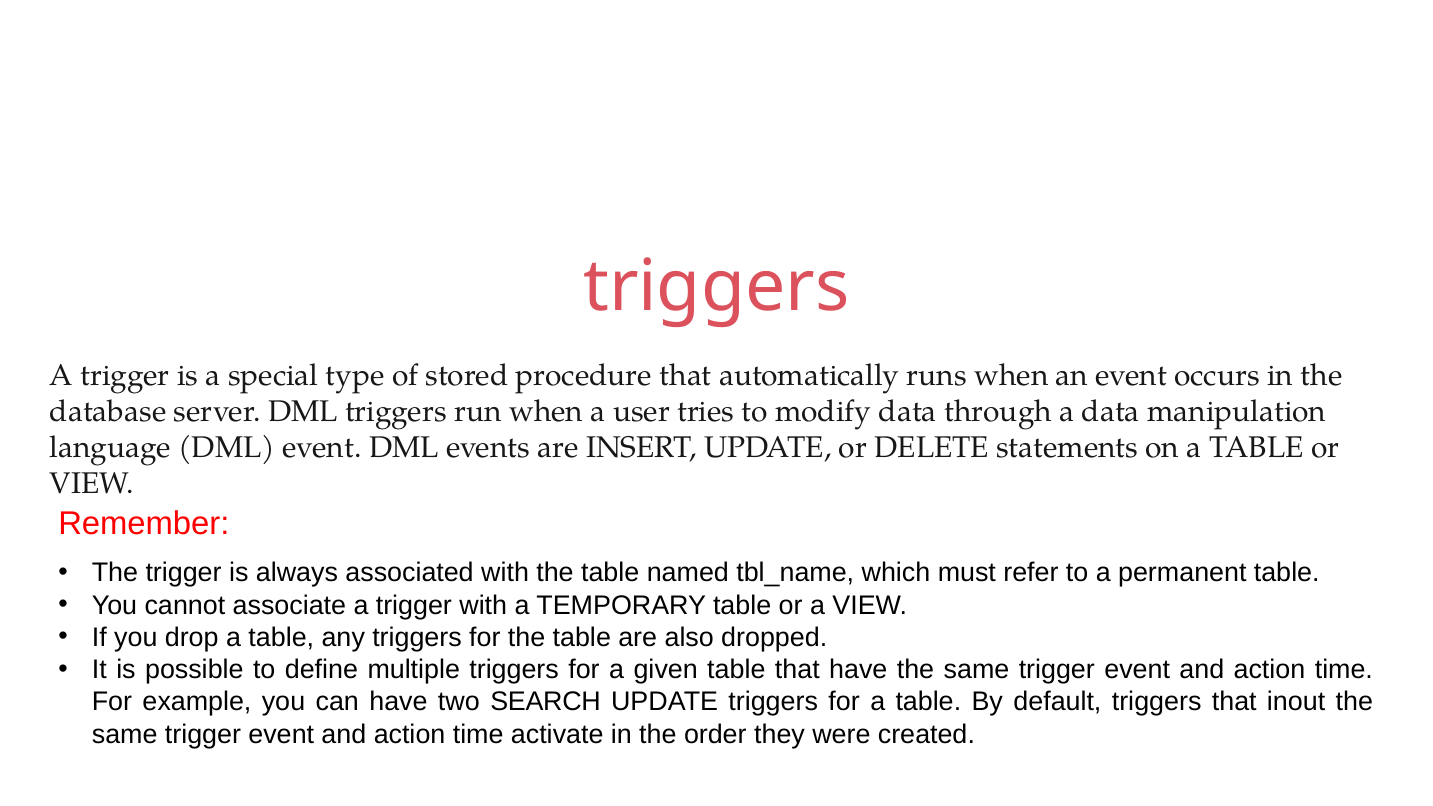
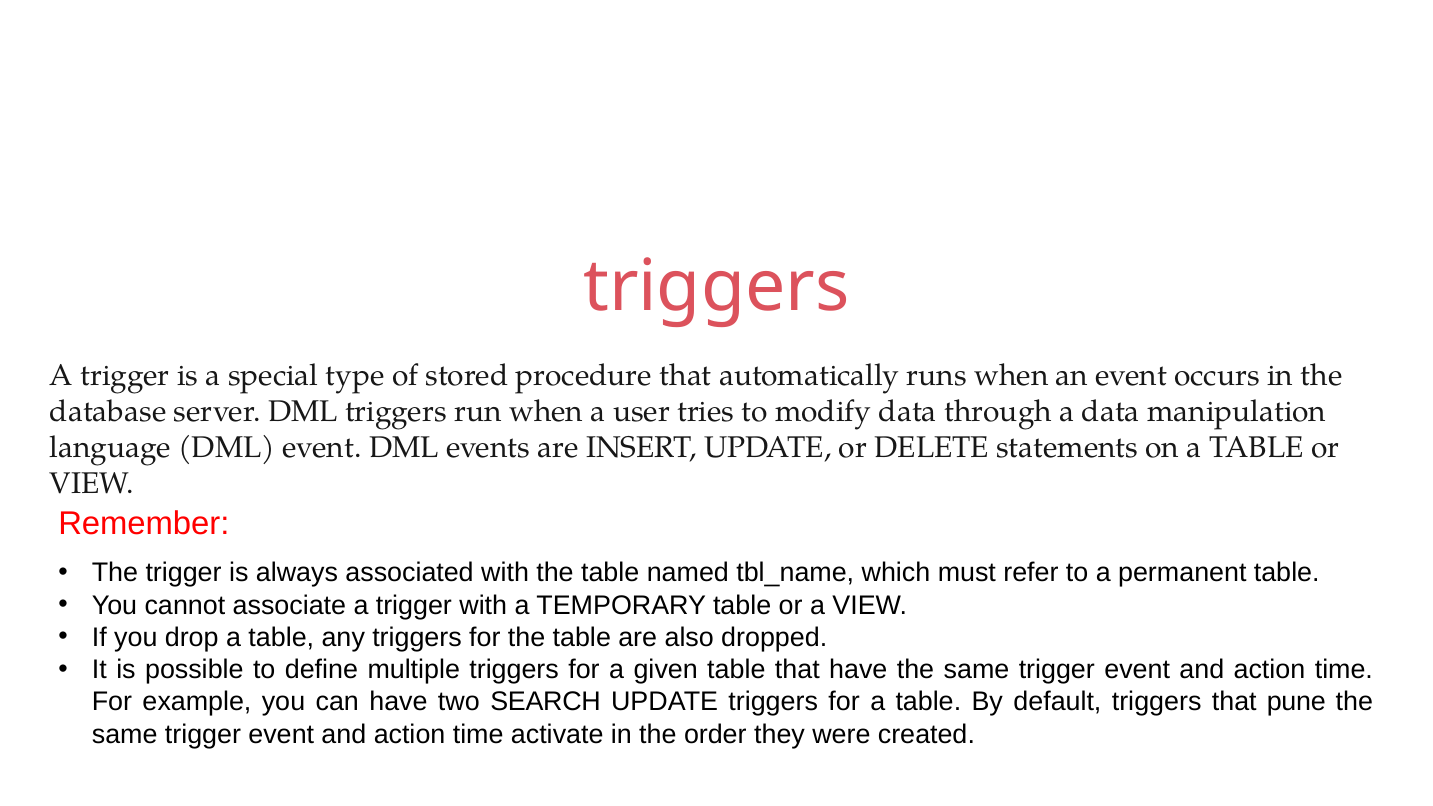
inout: inout -> pune (1296, 702)
